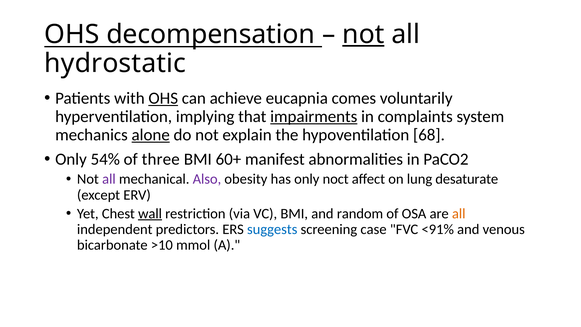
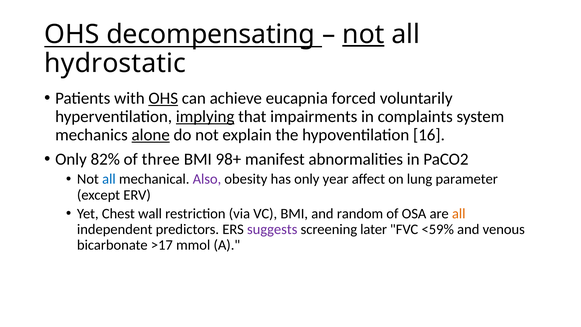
decompensation: decompensation -> decompensating (211, 34)
comes: comes -> forced (354, 98)
implying underline: none -> present (205, 116)
impairments underline: present -> none (314, 116)
68: 68 -> 16 (429, 135)
54%: 54% -> 82% (105, 159)
60+: 60+ -> 98+ (228, 159)
all colour: purple -> blue (109, 179)
noct: noct -> year (336, 179)
desaturate: desaturate -> parameter (467, 179)
wall underline: present -> none (150, 213)
suggests colour: blue -> purple (272, 229)
case: case -> later (374, 229)
<91%: <91% -> <59% (438, 229)
>10: >10 -> >17 (162, 245)
